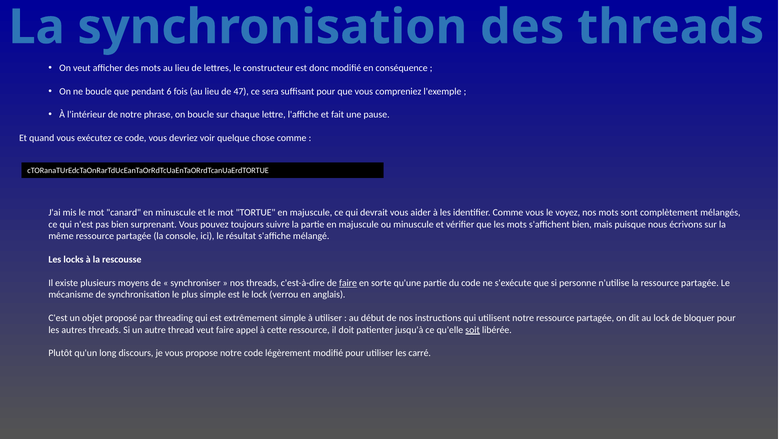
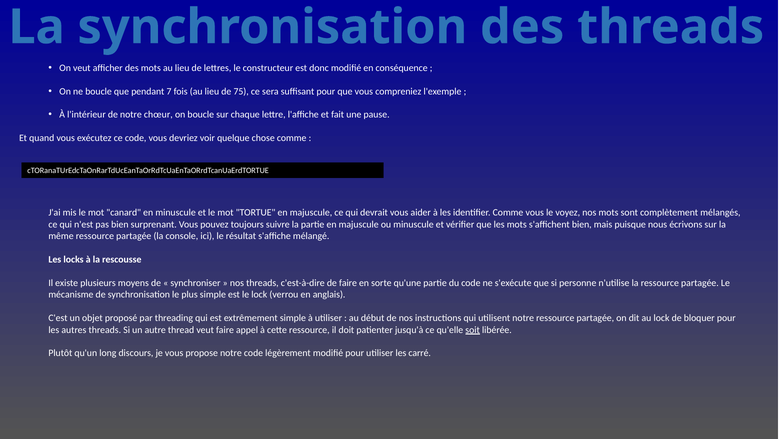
6: 6 -> 7 (169, 91)
47: 47 -> 75 (241, 91)
phrase: phrase -> chœur (158, 115)
faire underline: present -> none (348, 283)
